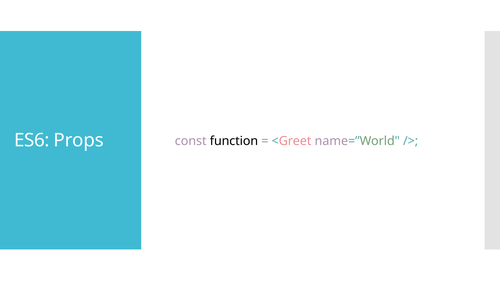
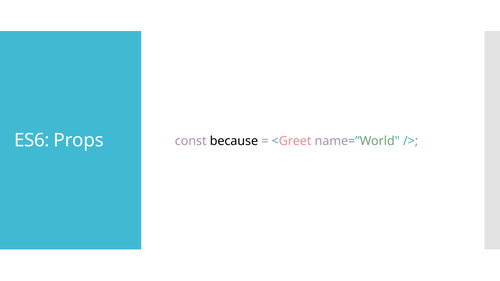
function: function -> because (234, 141)
